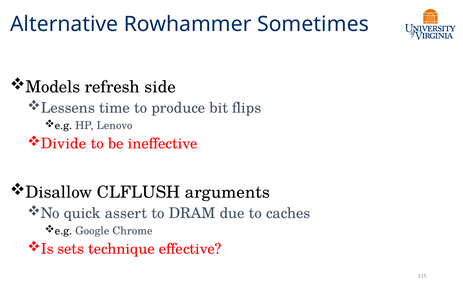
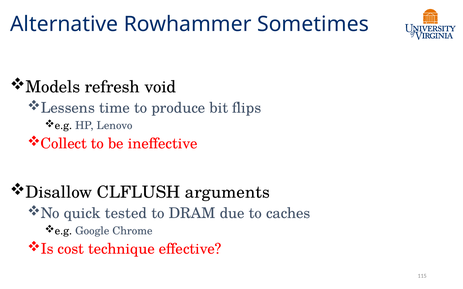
side: side -> void (160, 87)
Divide: Divide -> Collect (64, 144)
assert: assert -> tested (126, 214)
sets: sets -> cost (71, 249)
